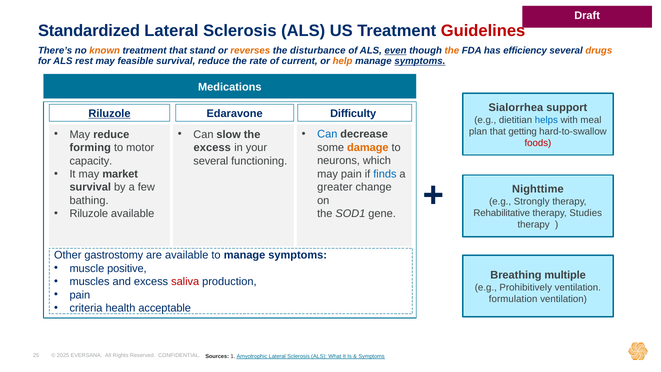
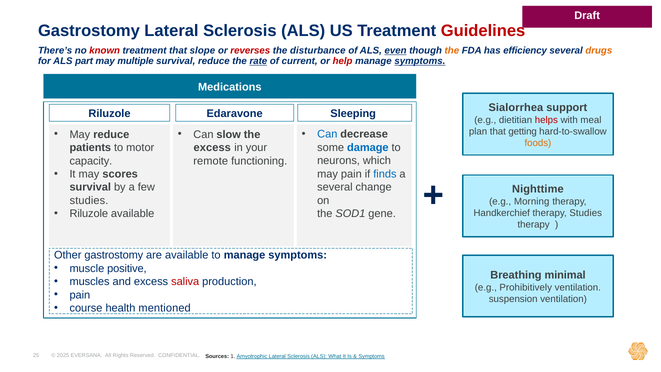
Standardized: Standardized -> Gastrostomy (89, 31)
known colour: orange -> red (105, 51)
stand: stand -> slope (202, 51)
reverses colour: orange -> red (250, 51)
rest: rest -> part (84, 61)
feasible: feasible -> multiple (136, 61)
rate underline: none -> present (258, 61)
help colour: orange -> red (343, 61)
Riluzole underline: present -> none (109, 113)
Difficulty: Difficulty -> Sleeping (353, 113)
helps colour: blue -> red (546, 120)
foods colour: red -> orange (538, 143)
damage colour: orange -> blue (368, 147)
forming: forming -> patients (90, 148)
several: several -> remote (211, 161)
market: market -> scores (120, 174)
greater: greater -> several (335, 187)
bathing: bathing -> studies (89, 200)
Strongly: Strongly -> Morning (532, 201)
Rehabilitative: Rehabilitative -> Handkerchief (502, 213)
multiple: multiple -> minimal (565, 275)
formulation: formulation -> suspension (513, 299)
criteria: criteria -> course (86, 308)
acceptable: acceptable -> mentioned (165, 308)
